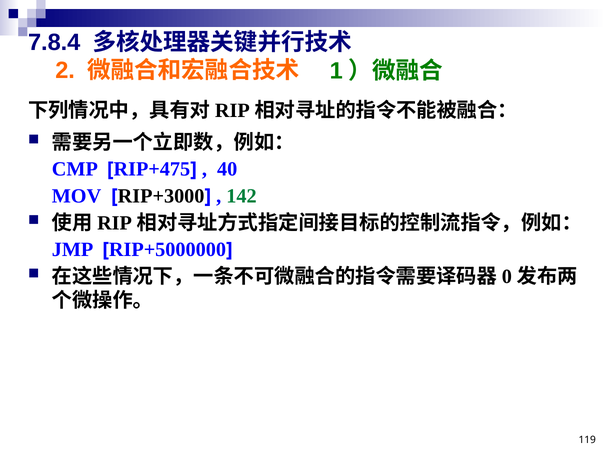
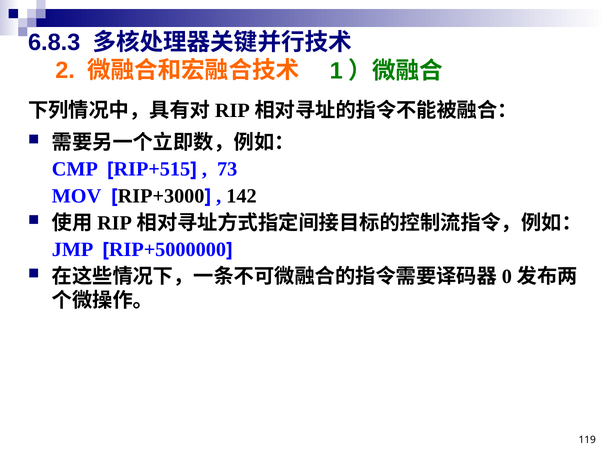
7.8.4: 7.8.4 -> 6.8.3 (54, 43)
RIP+475: RIP+475 -> RIP+515 (152, 169)
40: 40 -> 73 (227, 169)
142 colour: green -> black (242, 196)
